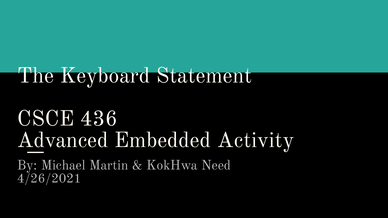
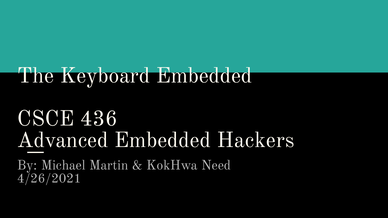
Keyboard Statement: Statement -> Embedded (204, 76)
Activity: Activity -> Hackers (256, 140)
